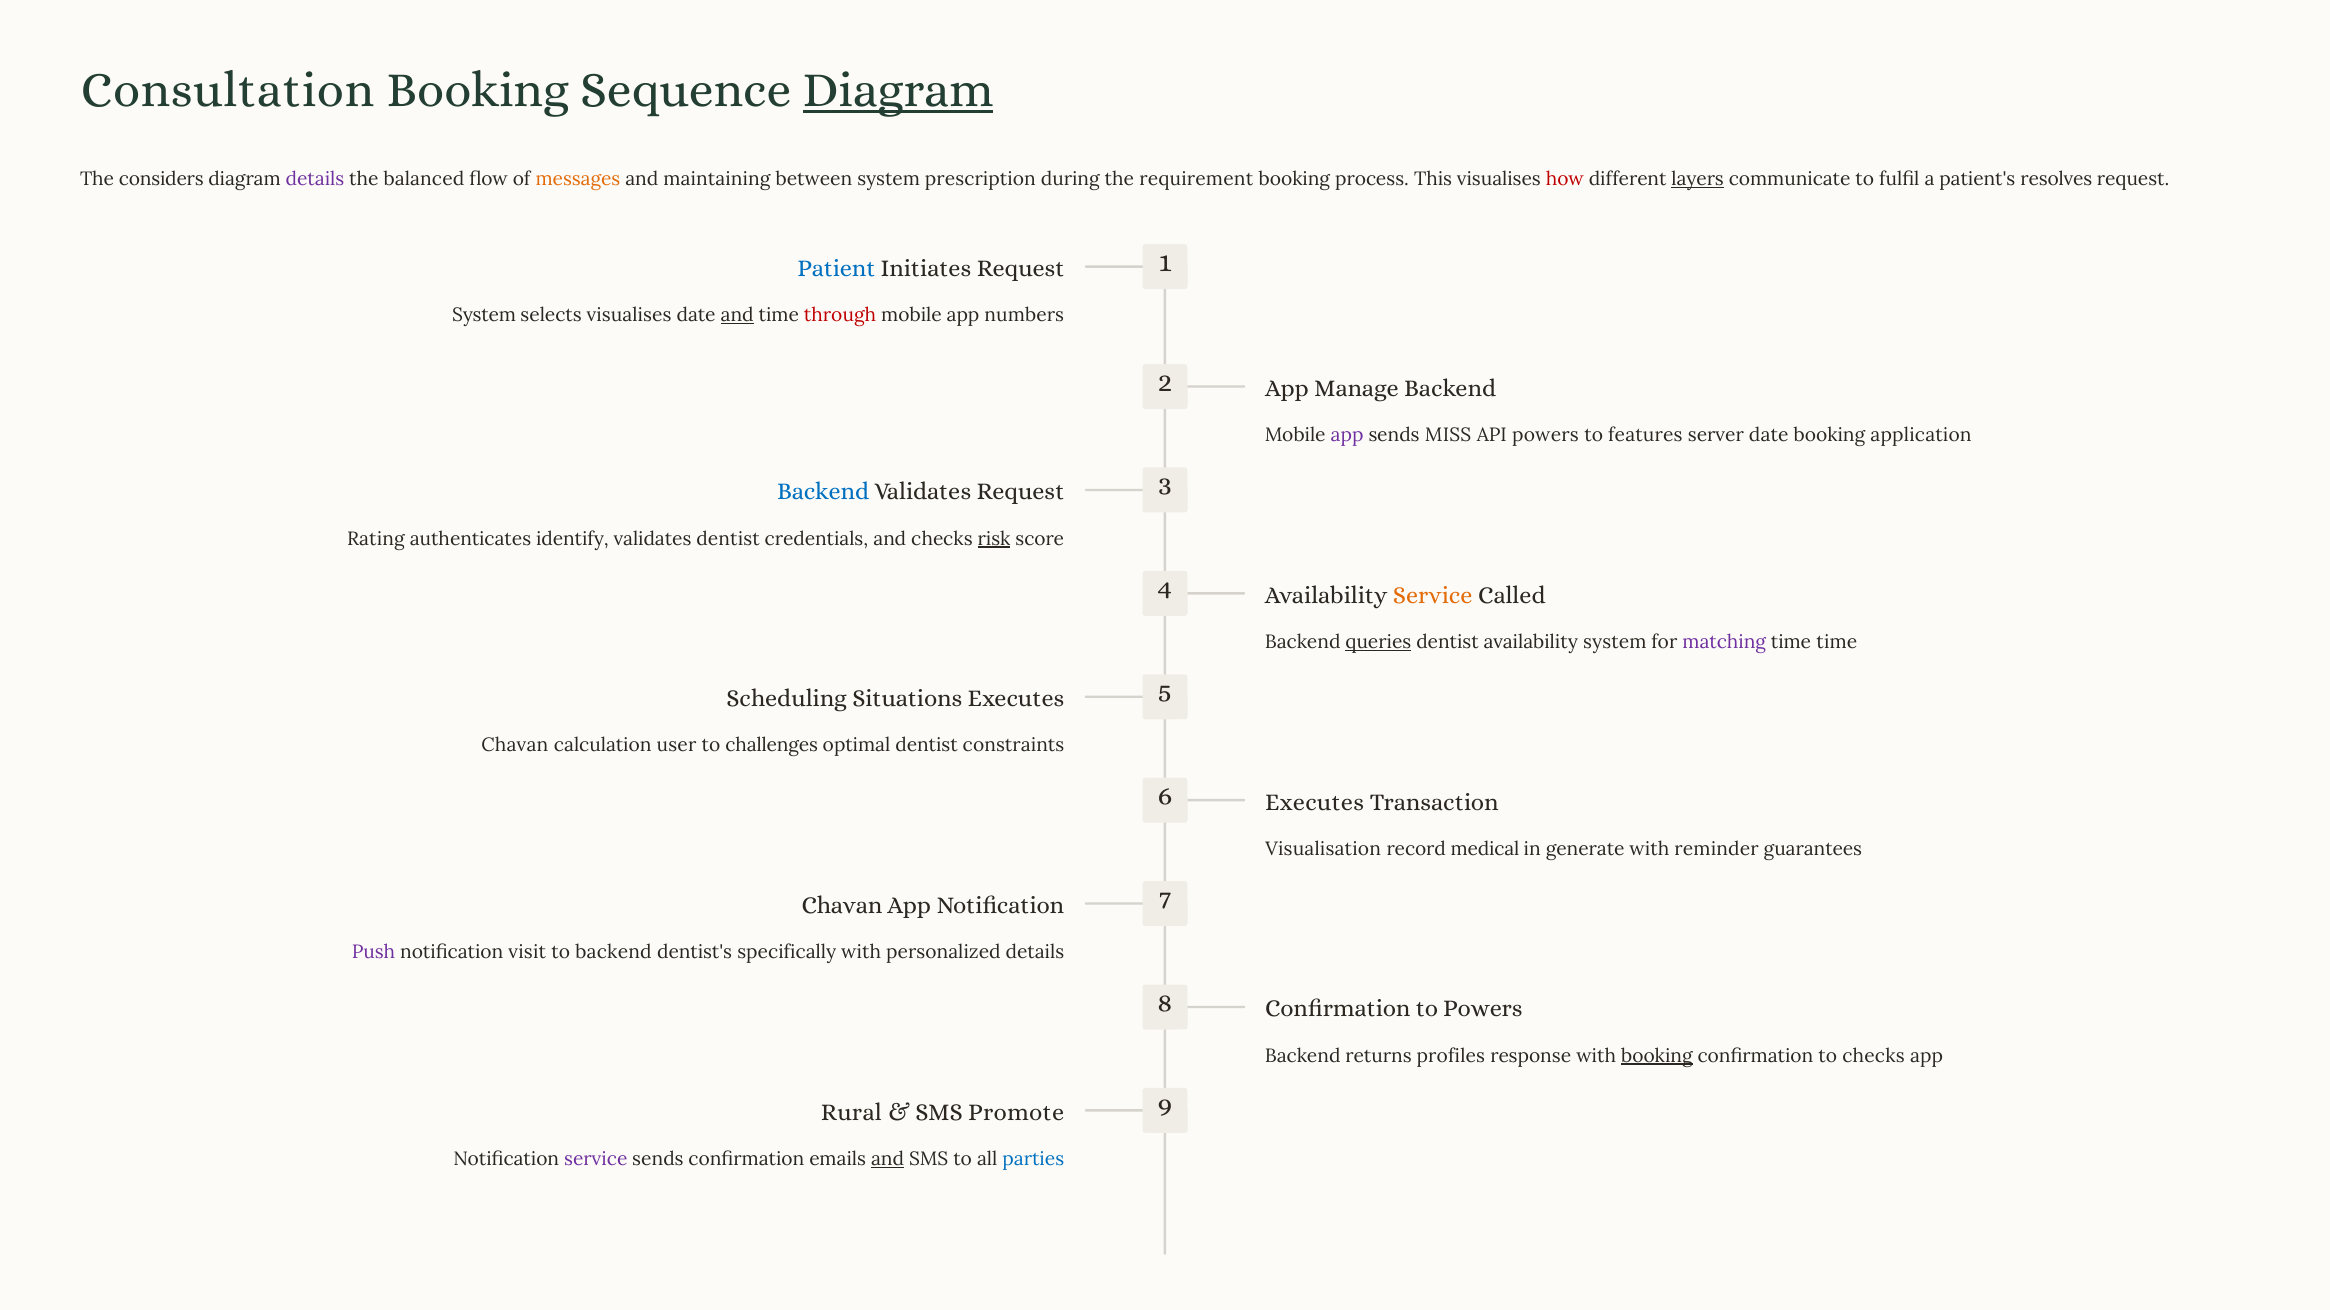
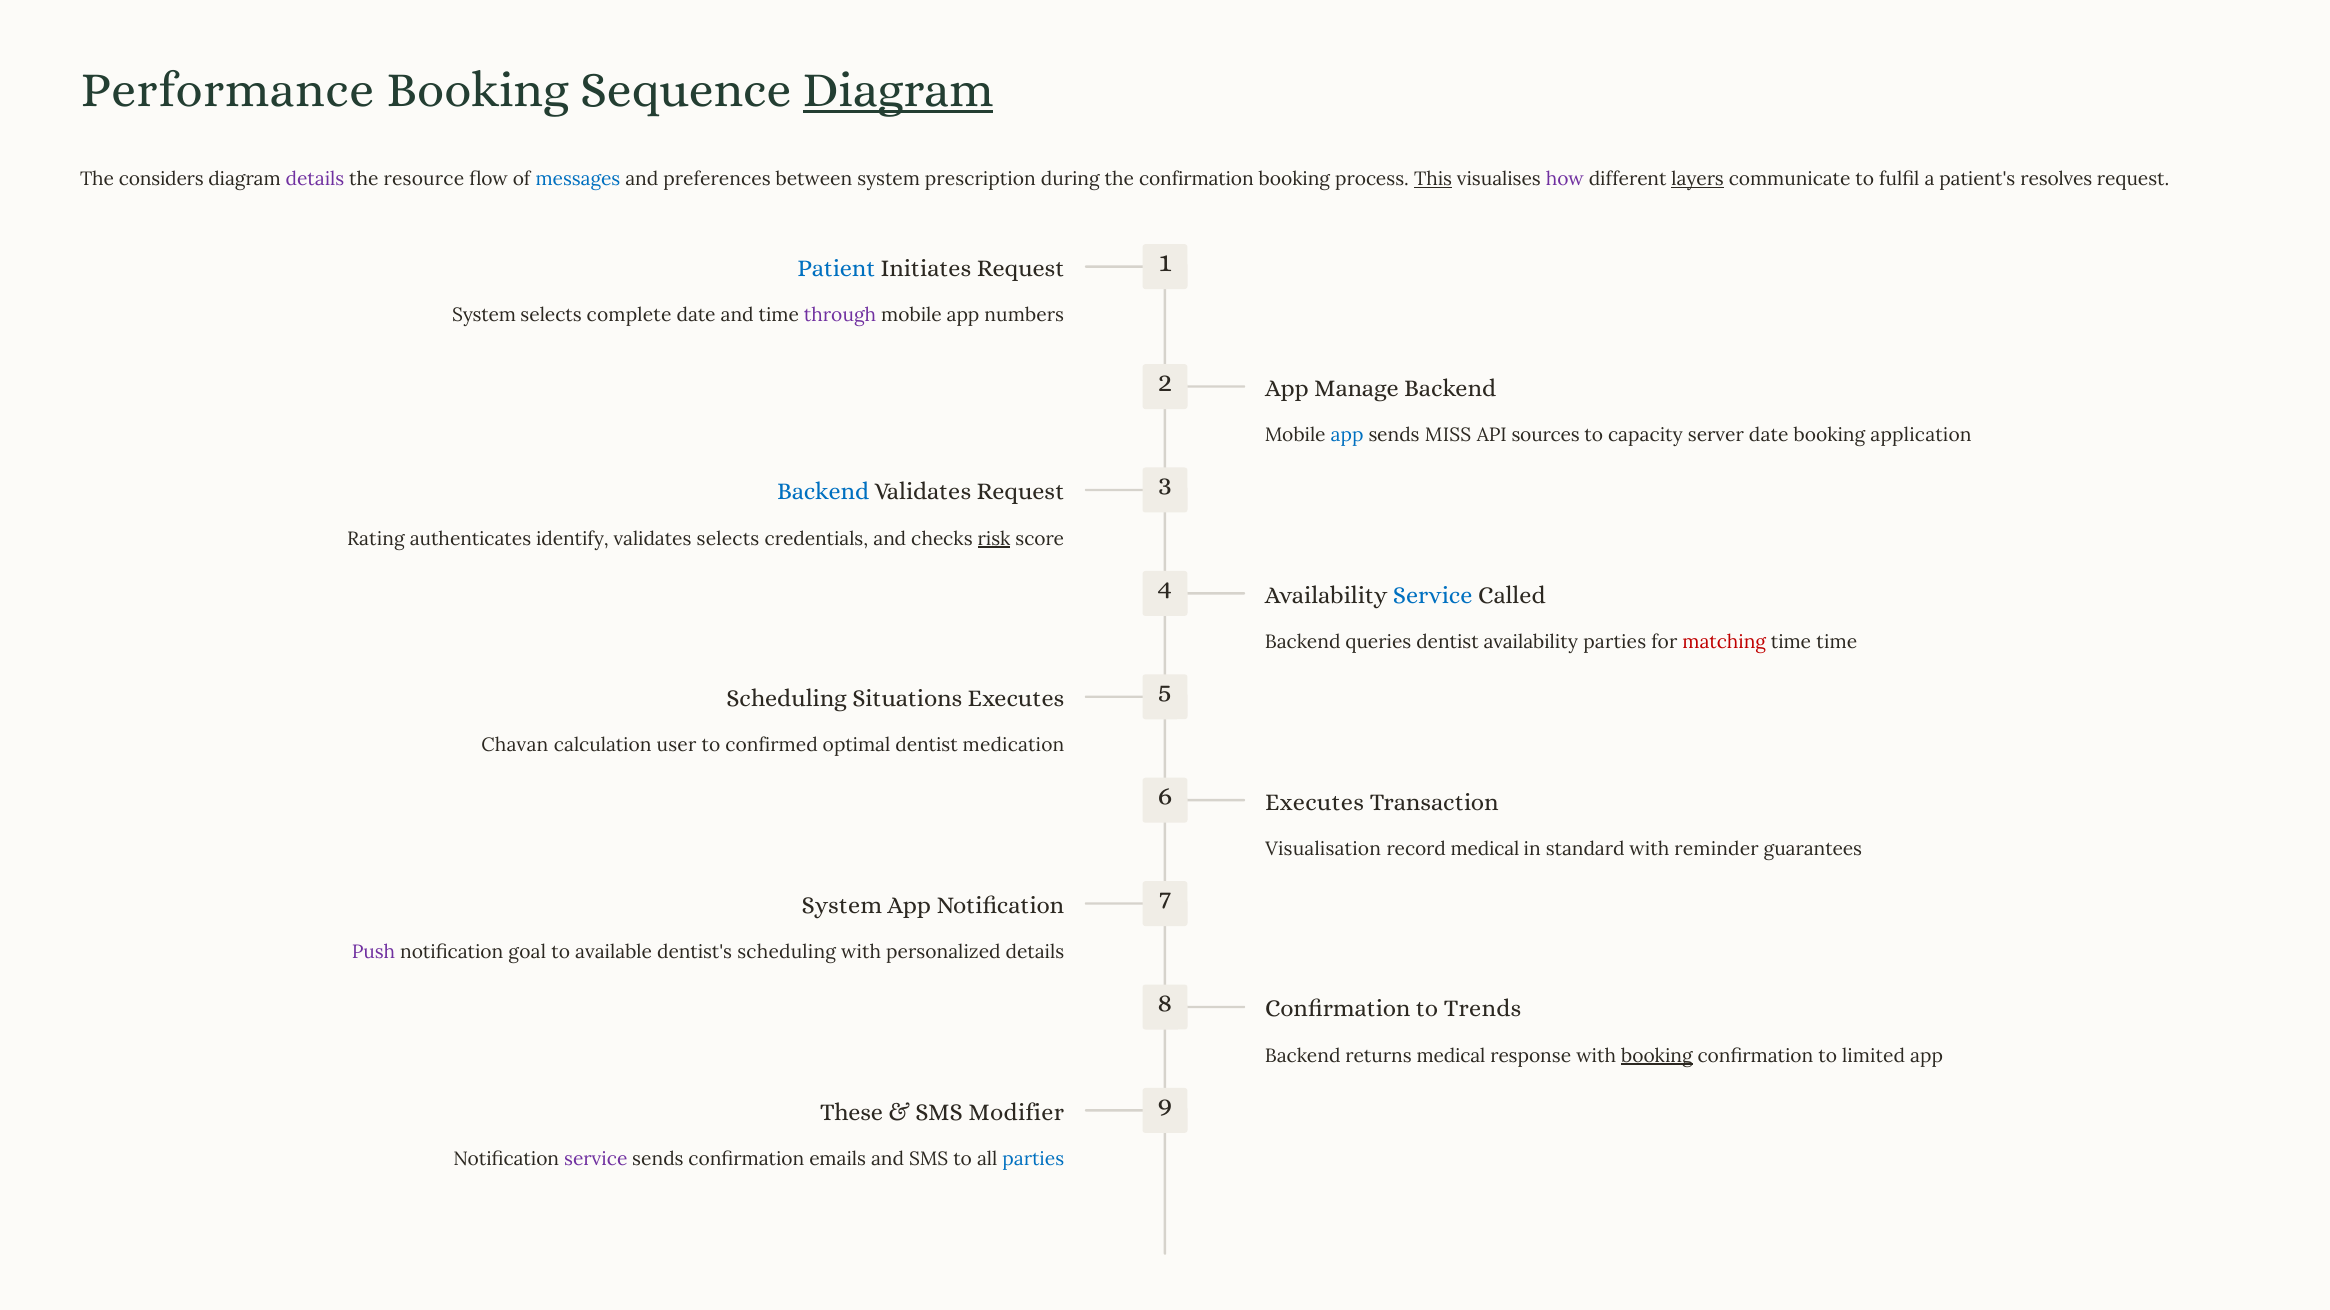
Consultation: Consultation -> Performance (228, 91)
balanced: balanced -> resource (424, 179)
messages colour: orange -> blue (578, 179)
maintaining: maintaining -> preferences (717, 179)
the requirement: requirement -> confirmation (1196, 179)
This underline: none -> present (1433, 179)
how colour: red -> purple (1565, 179)
selects visualises: visualises -> complete (629, 316)
and underline: present -> none (737, 316)
through colour: red -> purple (840, 316)
app colour: purple -> blue (1347, 436)
API powers: powers -> sources (1546, 436)
features: features -> capacity (1645, 436)
validates dentist: dentist -> selects (728, 539)
Service colour: orange -> blue (1433, 596)
queries underline: present -> none (1378, 642)
availability system: system -> parties (1615, 642)
matching colour: purple -> red (1724, 642)
challenges: challenges -> confirmed (772, 746)
constraints: constraints -> medication (1014, 746)
generate: generate -> standard (1585, 849)
Chavan: Chavan -> System (842, 906)
visit: visit -> goal (527, 953)
to backend: backend -> available (614, 953)
dentist's specifically: specifically -> scheduling (787, 953)
to Powers: Powers -> Trends (1483, 1009)
returns profiles: profiles -> medical (1451, 1056)
to checks: checks -> limited (1874, 1056)
Rural: Rural -> These (852, 1113)
Promote: Promote -> Modifier (1016, 1113)
and underline: present -> none (888, 1160)
